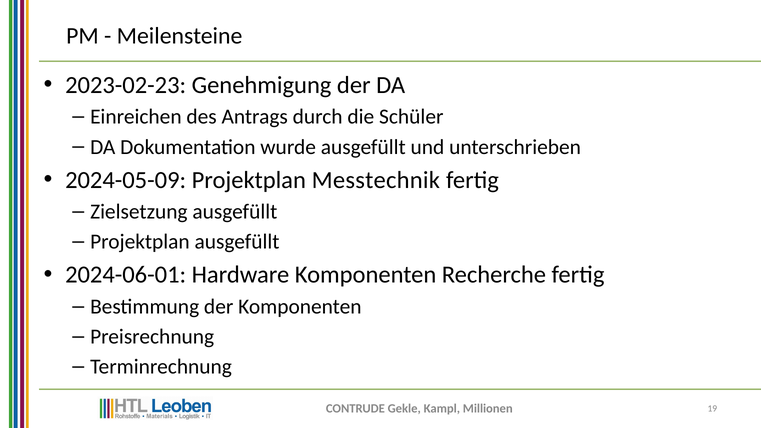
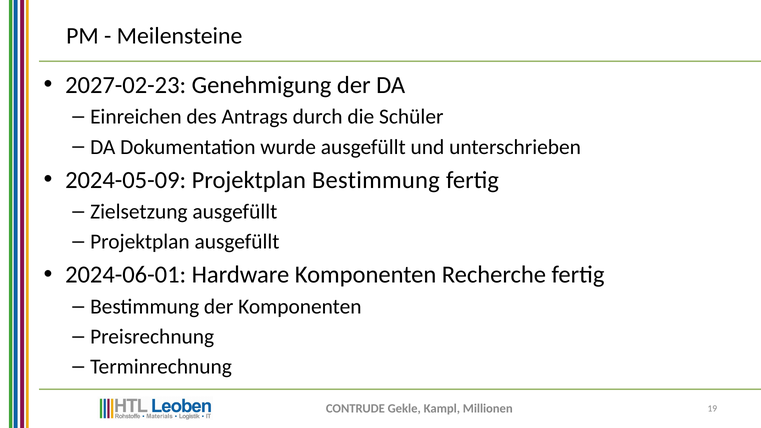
2023-02-23: 2023-02-23 -> 2027-02-23 (126, 85)
Projektplan Messtechnik: Messtechnik -> Bestimmung (376, 180)
